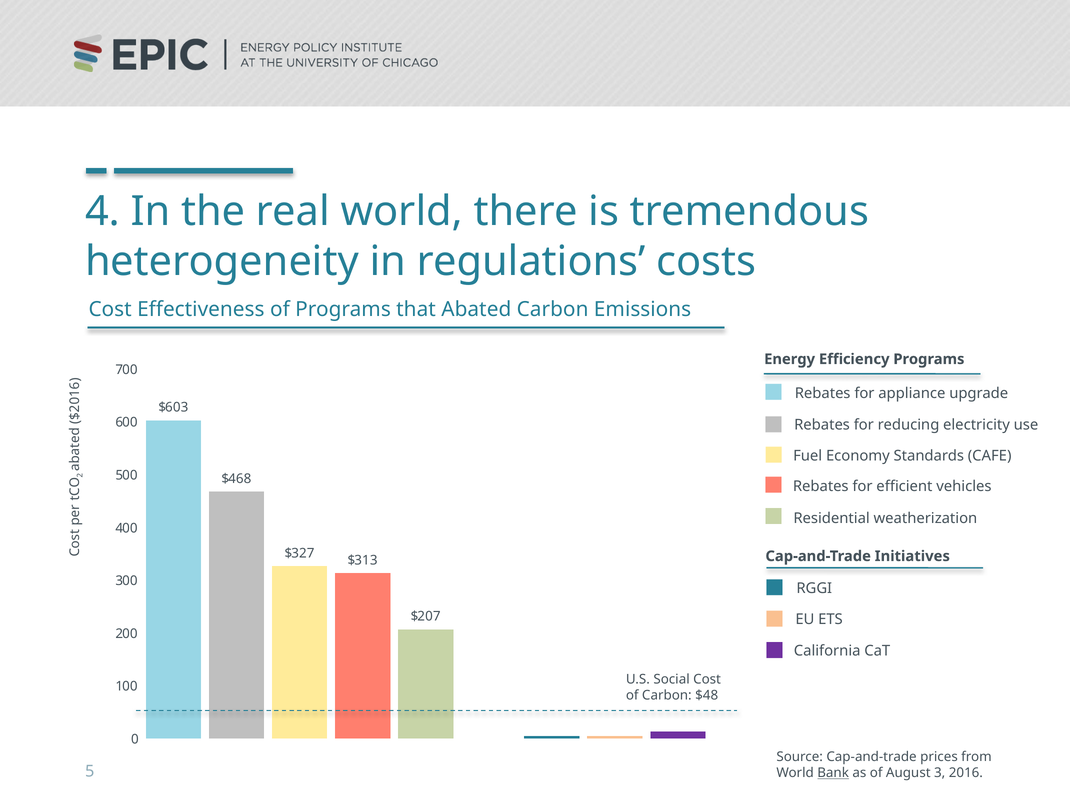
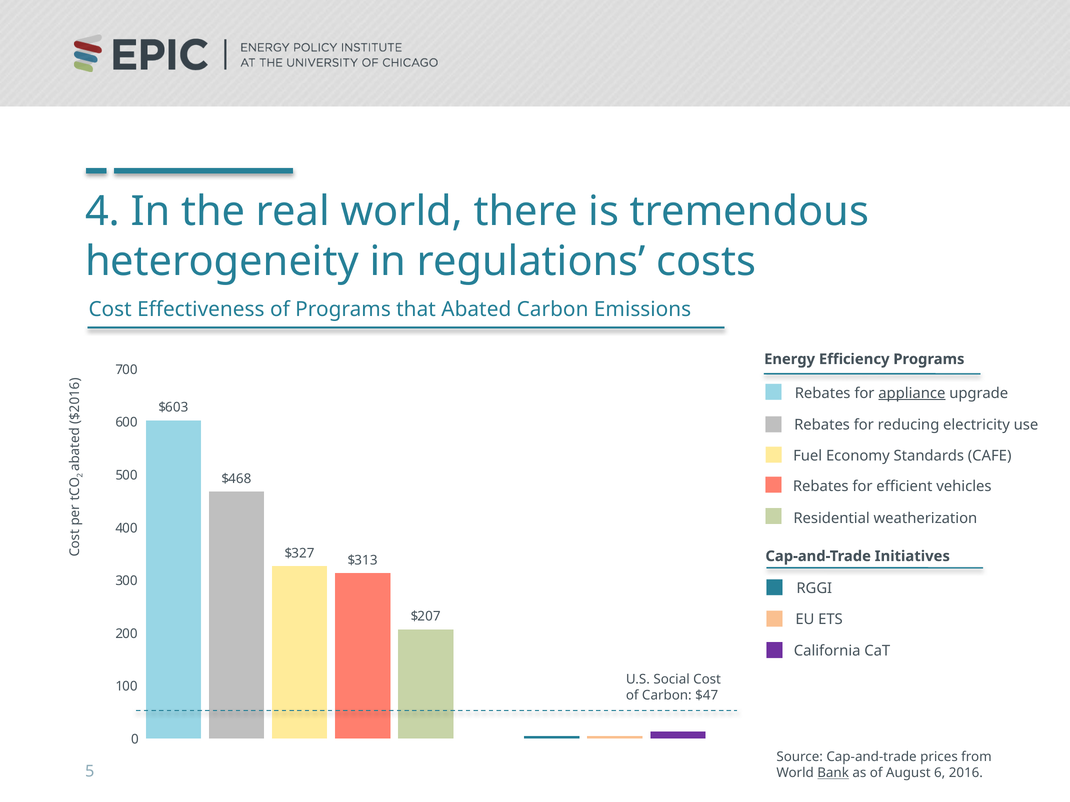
appliance underline: none -> present (912, 393)
$48: $48 -> $47 (707, 696)
August 3: 3 -> 6 (940, 773)
